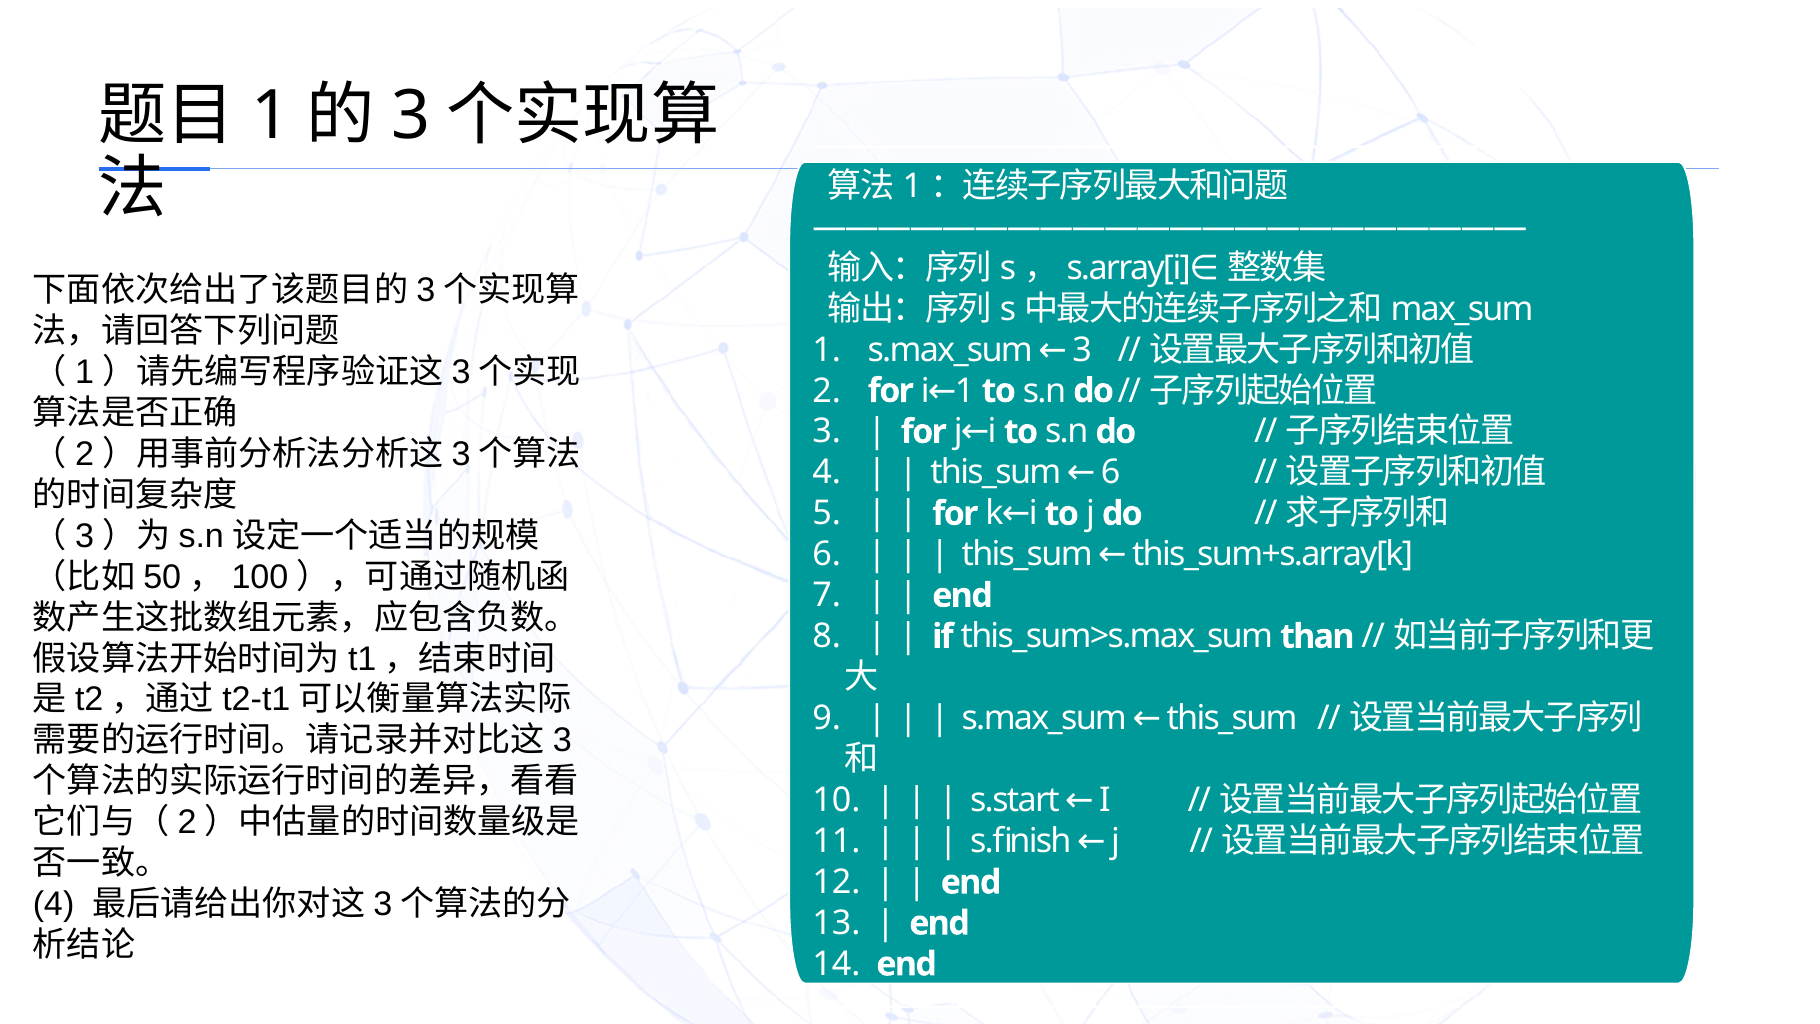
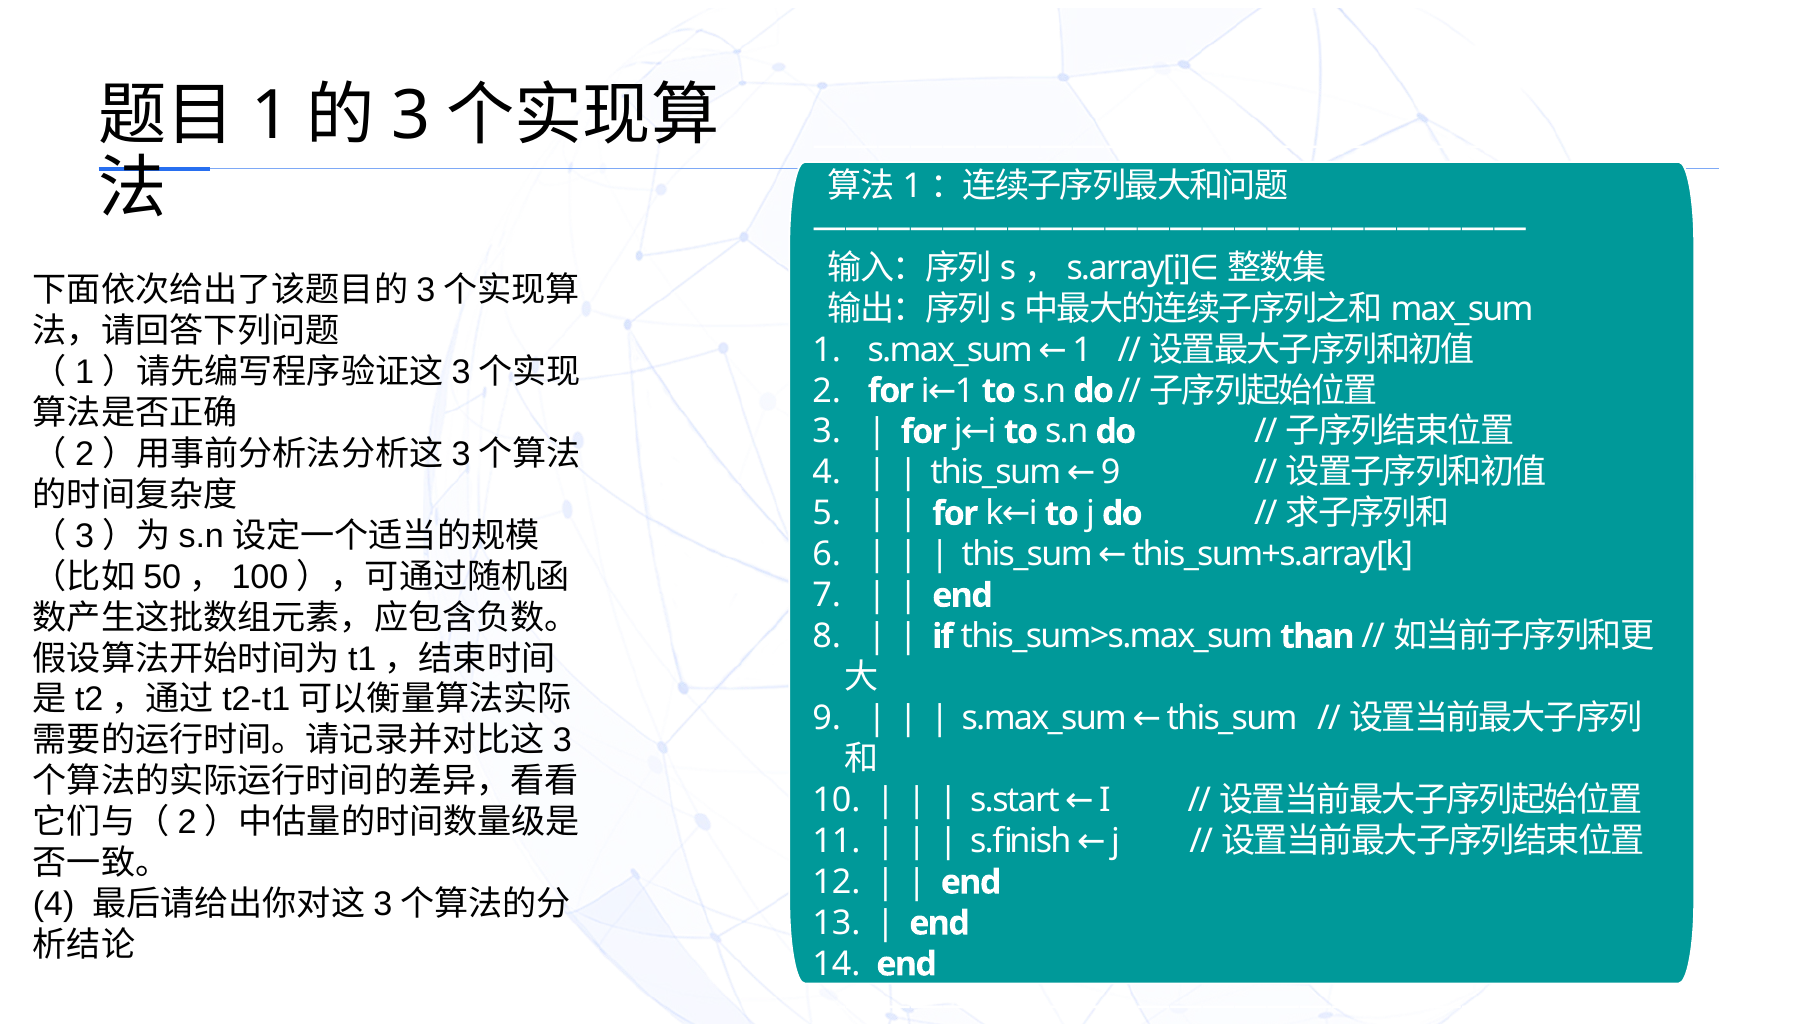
s.max_sum 3: 3 -> 1 (1082, 350)
this_sum 6: 6 -> 9 (1111, 473)
